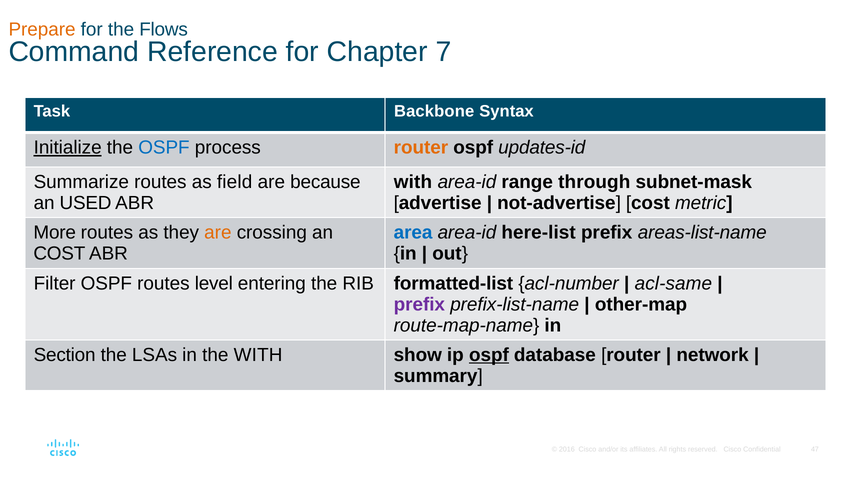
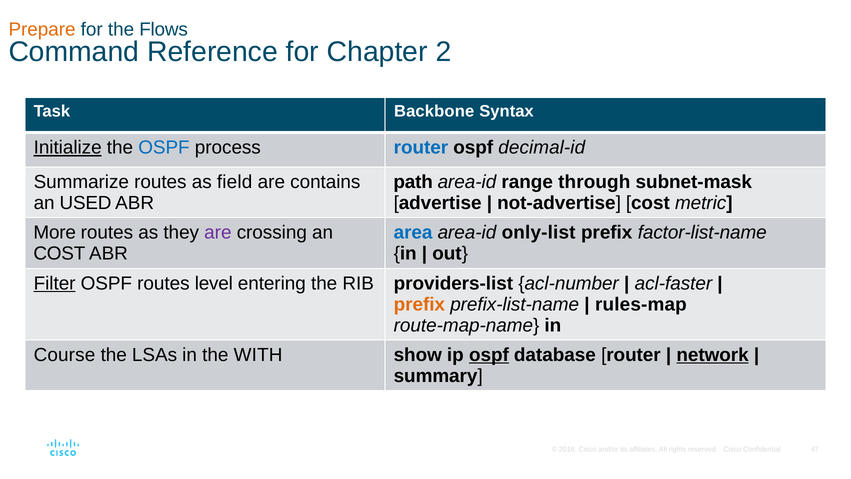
7: 7 -> 2 (443, 52)
router colour: orange -> blue (421, 148)
updates-id: updates-id -> decimal-id (542, 148)
because: because -> contains (325, 182)
with: with -> path (413, 182)
are colour: orange -> purple (218, 233)
here-list: here-list -> only-list (539, 233)
areas-list-name: areas-list-name -> factor-list-name (702, 233)
Filter underline: none -> present (55, 283)
formatted-list: formatted-list -> providers-list (453, 283)
acl-same: acl-same -> acl-faster (673, 283)
prefix colour: purple -> orange (419, 304)
other-map: other-map -> rules-map (641, 304)
Section: Section -> Course (64, 355)
network underline: none -> present (713, 355)
